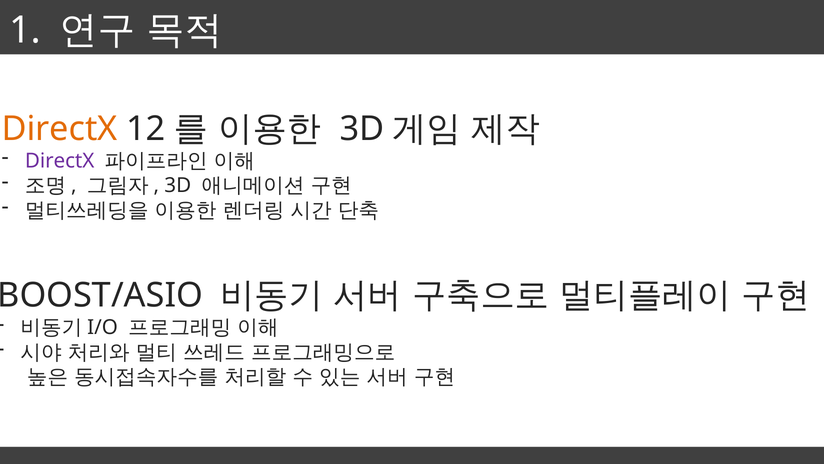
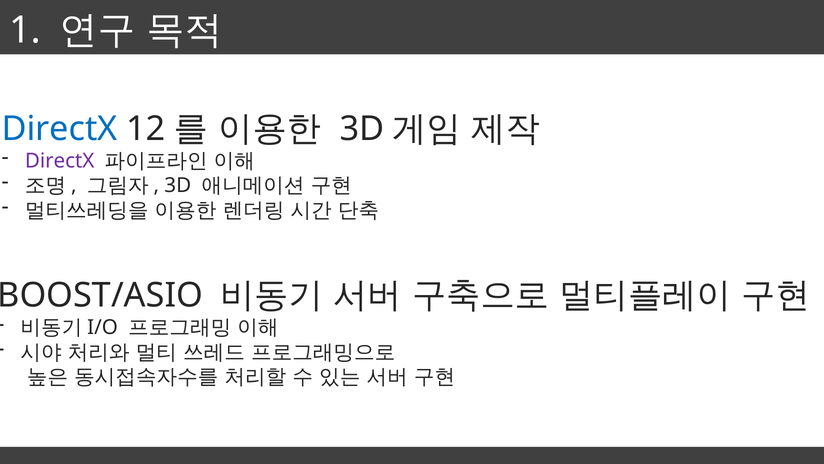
DirectX colour: orange -> blue (60, 129)
